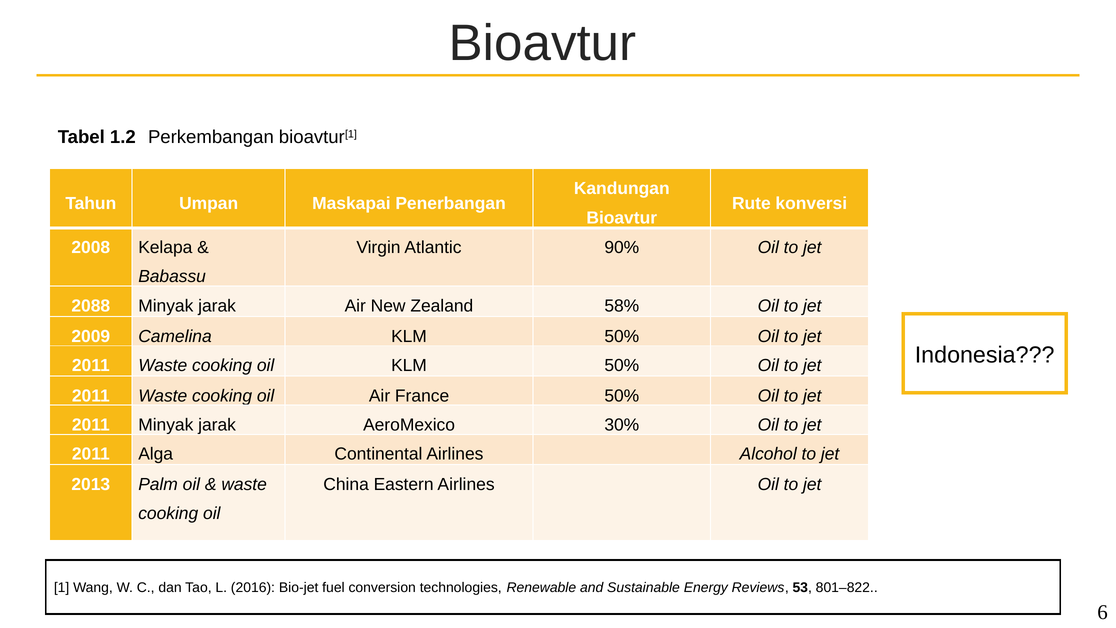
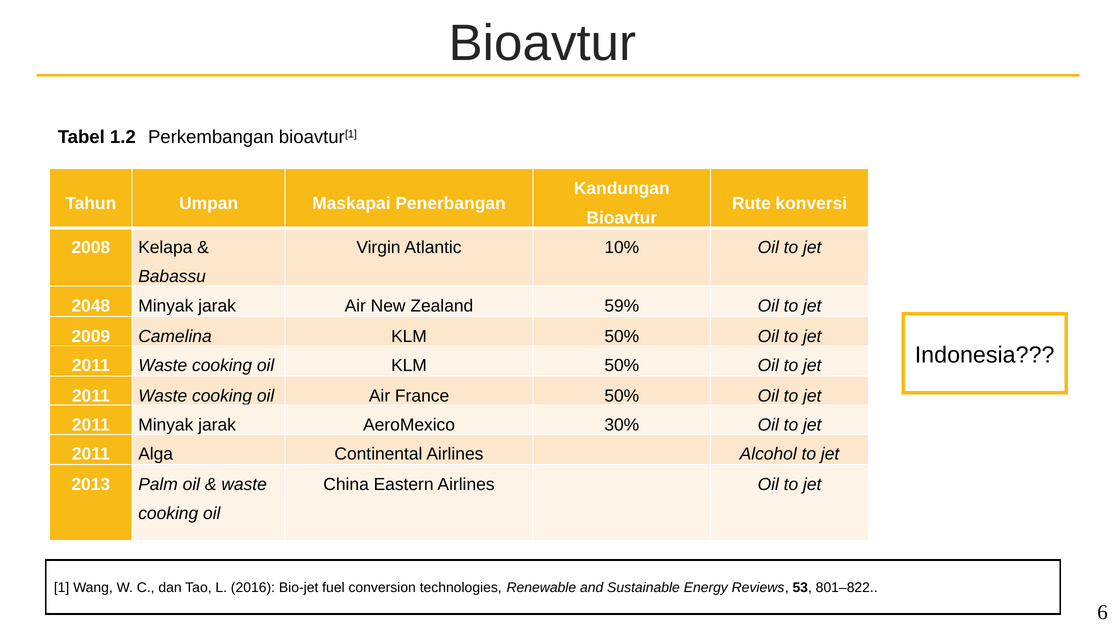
90%: 90% -> 10% (622, 248)
2088: 2088 -> 2048 (91, 306)
58%: 58% -> 59% (622, 306)
